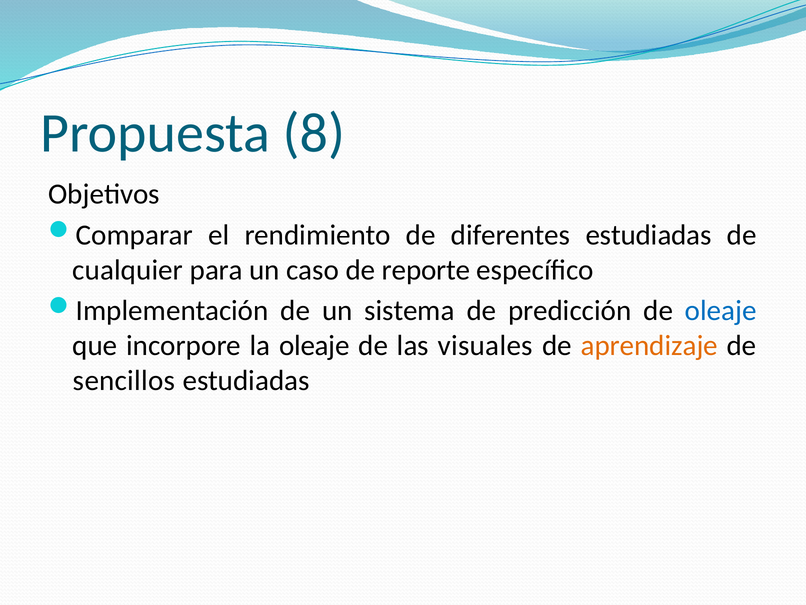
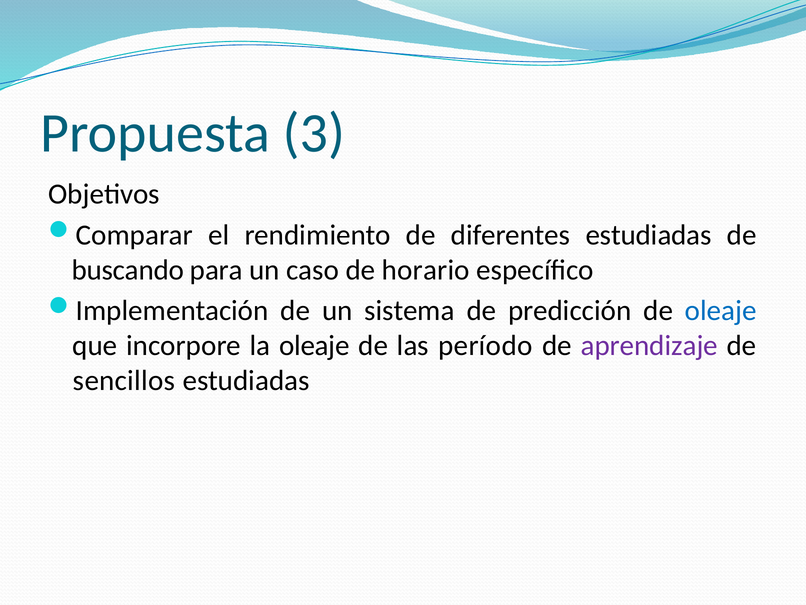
8: 8 -> 3 (314, 133)
cualquier: cualquier -> buscando (128, 270)
reporte: reporte -> horario (426, 270)
visuales: visuales -> período (485, 345)
aprendizaje colour: orange -> purple (649, 345)
